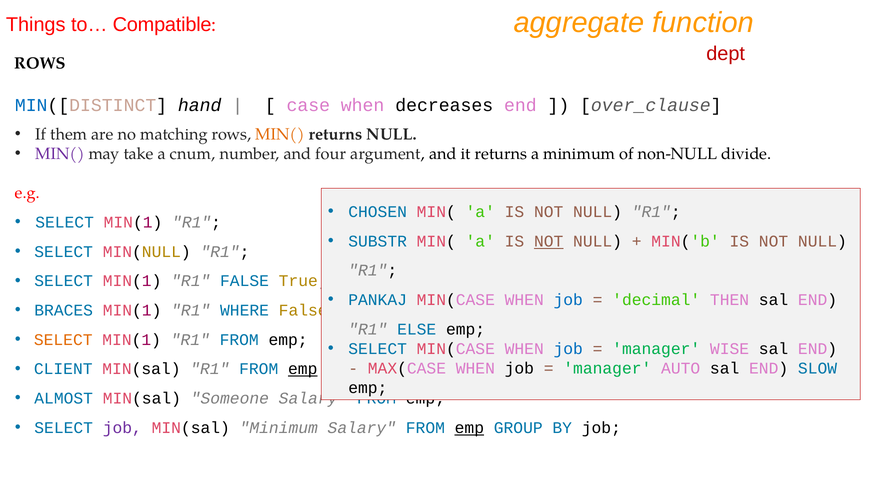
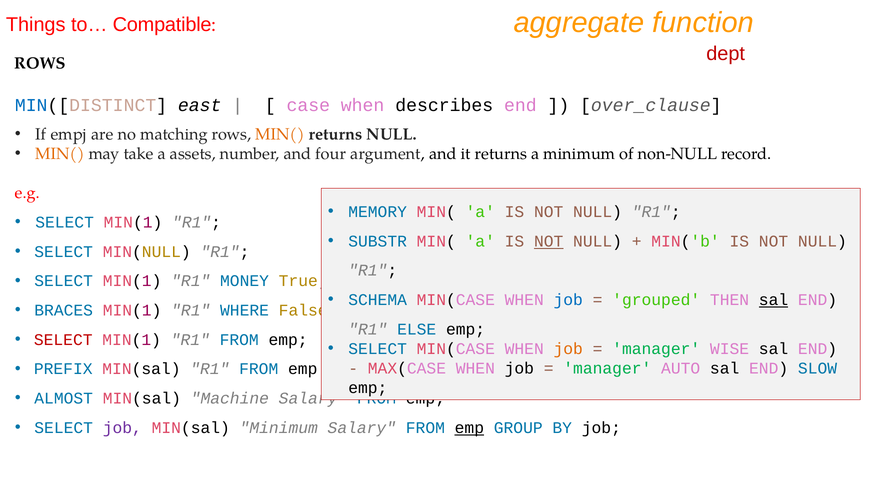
hand: hand -> east (200, 105)
decreases: decreases -> describes (444, 105)
them: them -> empj (69, 134)
MIN( colour: purple -> orange (60, 154)
cnum: cnum -> assets (193, 154)
divide: divide -> record (746, 154)
CHOSEN: CHOSEN -> MEMORY (378, 212)
R1 FALSE: FALSE -> MONEY (245, 281)
PANKAJ: PANKAJ -> SCHEMA (378, 300)
decimal: decimal -> grouped (656, 300)
sal underline: none -> present (774, 300)
SELECT colour: orange -> red (63, 340)
job colour: blue -> orange (568, 349)
CLIENT: CLIENT -> PREFIX (63, 369)
emp underline: present -> none (303, 369)
Someone: Someone -> Machine (230, 398)
